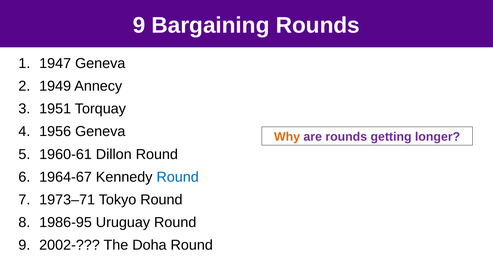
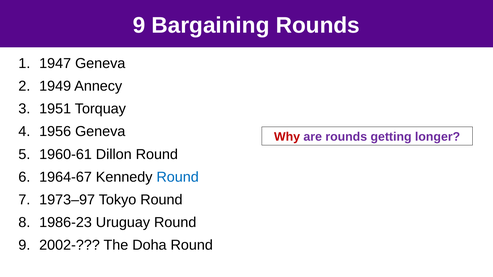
Why colour: orange -> red (287, 137)
1973–71: 1973–71 -> 1973–97 (67, 200)
1986-95: 1986-95 -> 1986-23 (66, 223)
